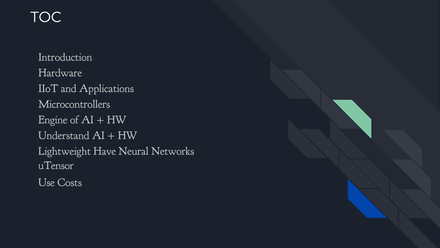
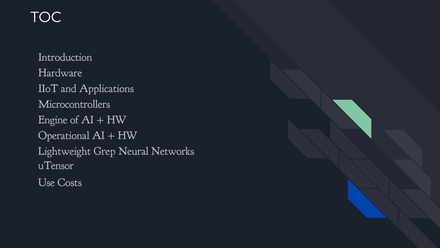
Understand: Understand -> Operational (64, 135)
Have: Have -> Grep (105, 151)
